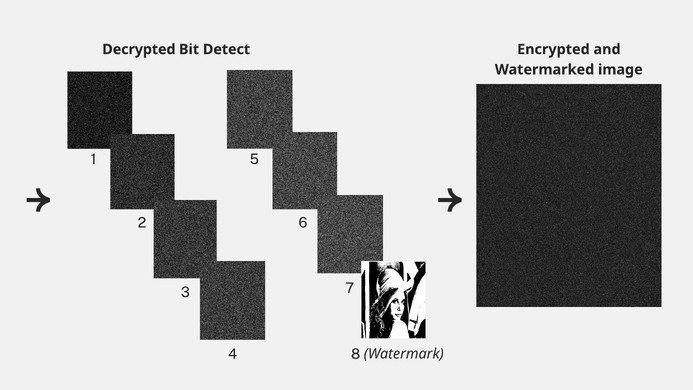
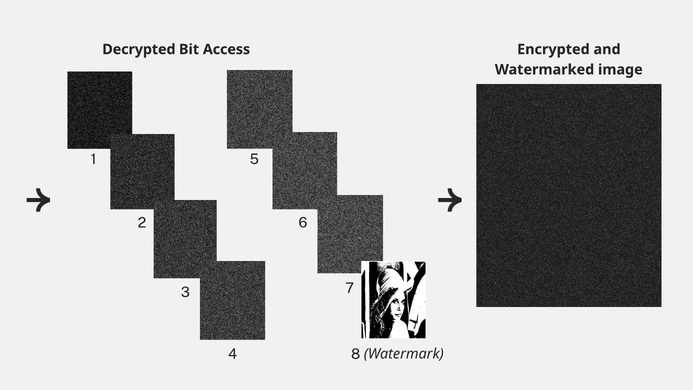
Detect: Detect -> Access (226, 49)
